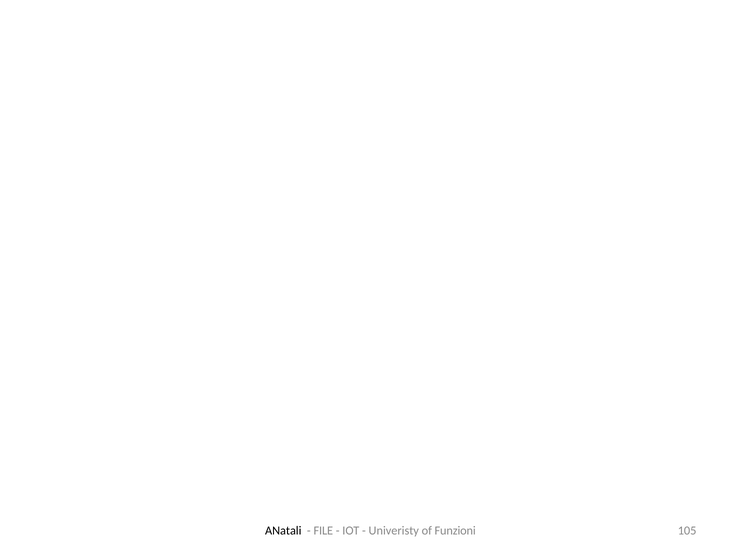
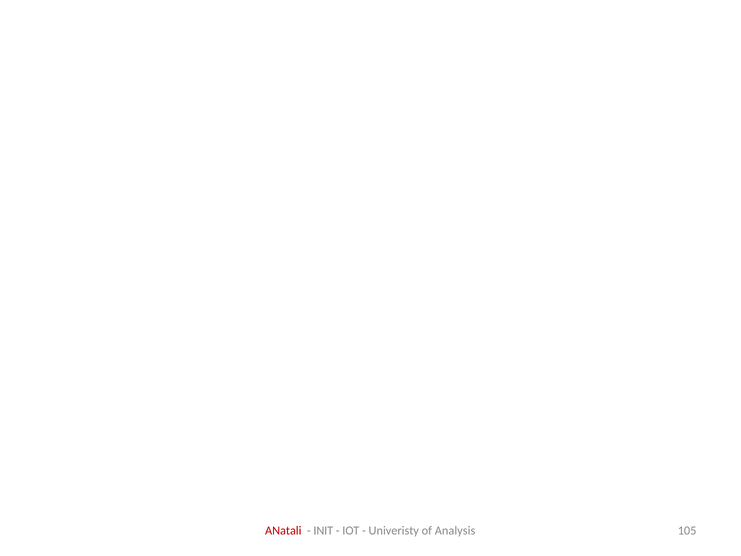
ANatali colour: black -> red (283, 531)
FILE: FILE -> INIT (323, 531)
Funzioni: Funzioni -> Analysis (455, 531)
